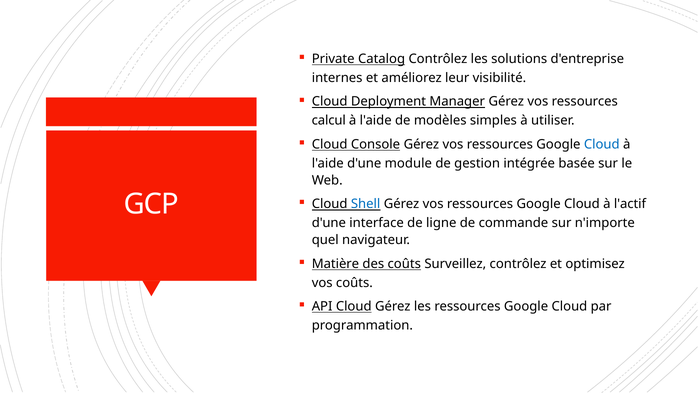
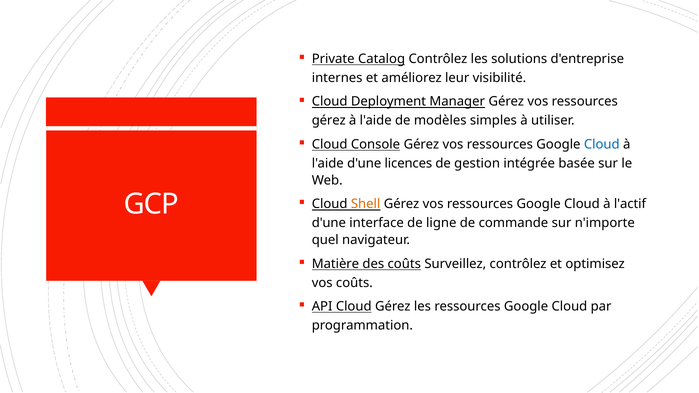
calcul: calcul -> gérez (329, 121)
module: module -> licences (408, 163)
Shell colour: blue -> orange (366, 204)
